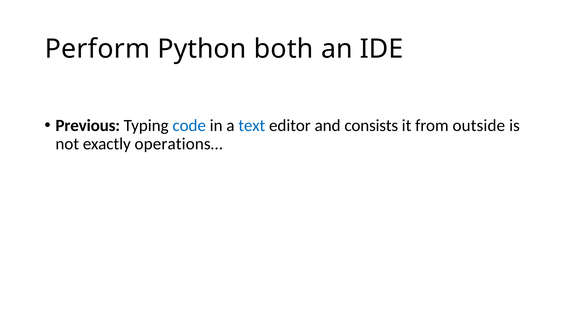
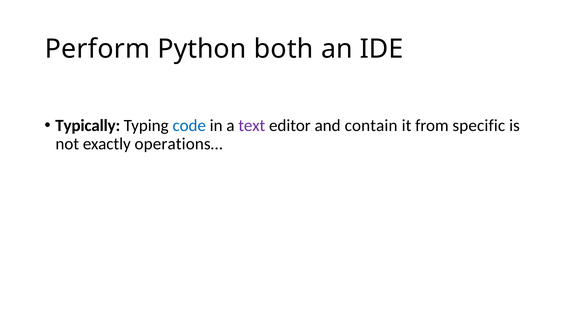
Previous: Previous -> Typically (88, 125)
text colour: blue -> purple (252, 125)
consists: consists -> contain (371, 125)
outside: outside -> specific (479, 125)
